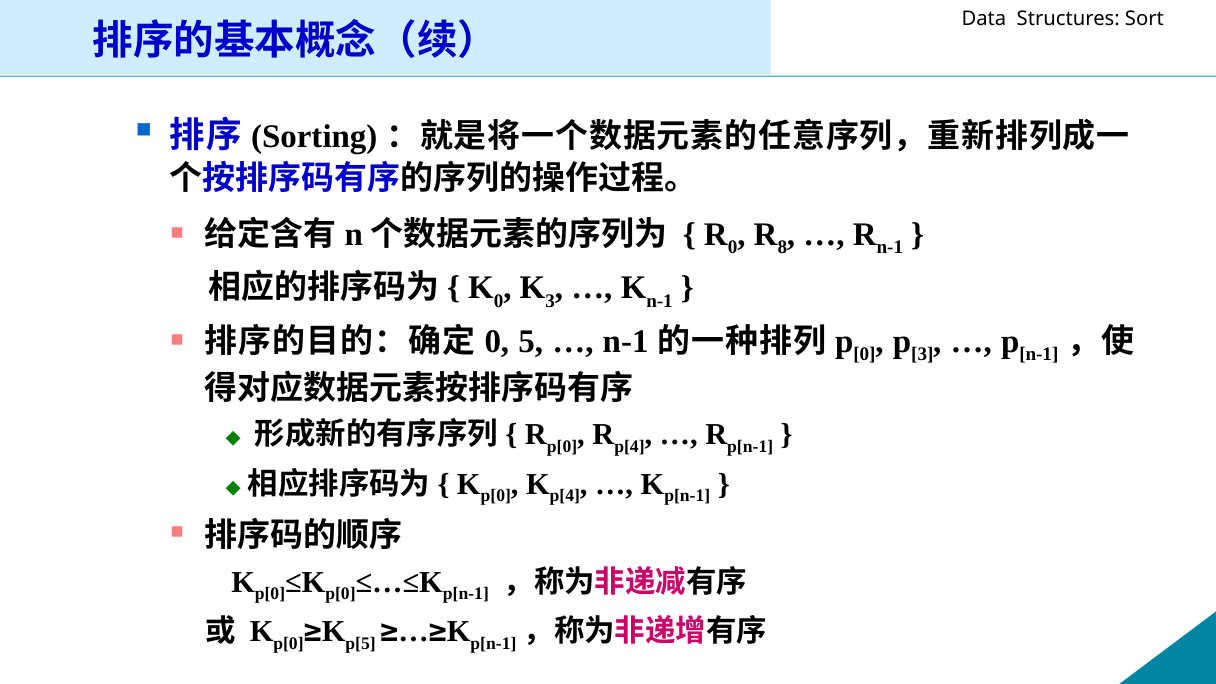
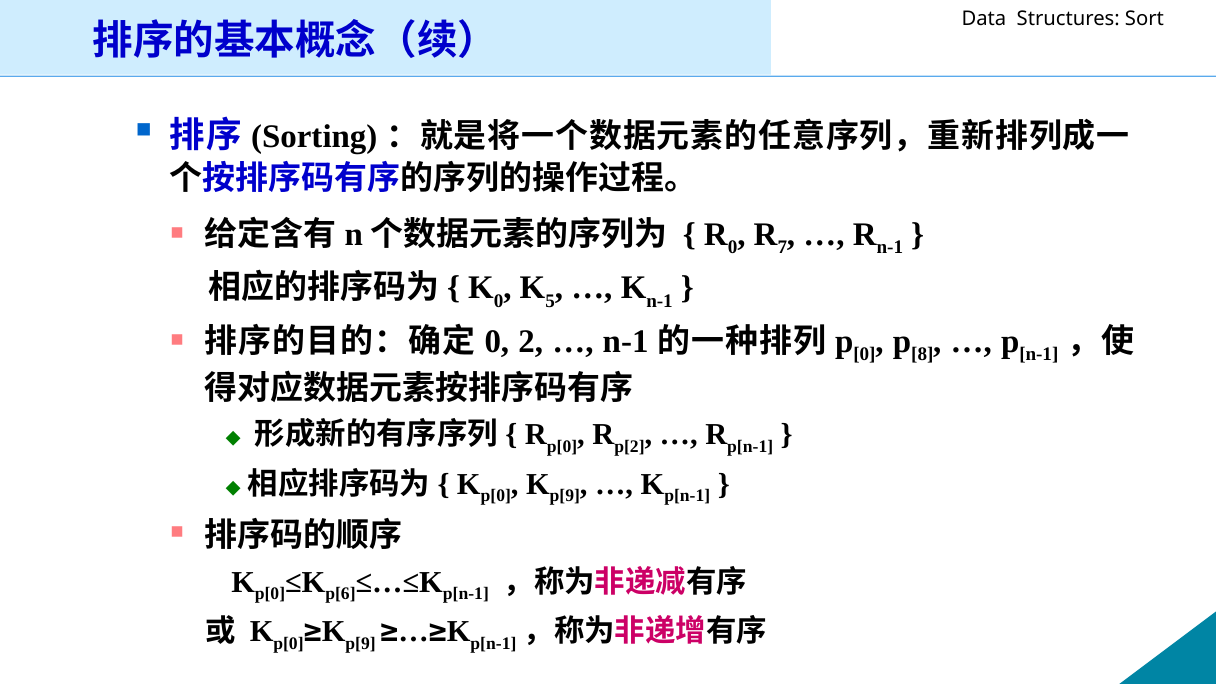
8: 8 -> 7 (782, 247)
3: 3 -> 5 (550, 301)
5: 5 -> 2 (531, 342)
3: 3 -> 8 (922, 355)
p[4: p[4 -> p[2 (629, 447)
p[4: p[4 -> p[9 (565, 496)
p[0: p[0 -> p[6 (340, 594)
p[5: p[5 -> p[9 (361, 643)
